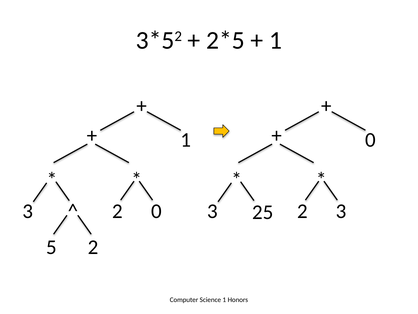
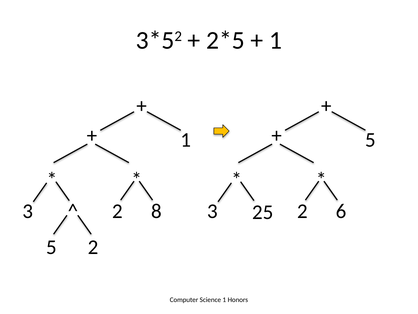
0: 0 -> 5 (371, 140)
2 0: 0 -> 8 (156, 211)
2 3: 3 -> 6 (341, 211)
